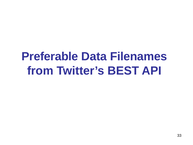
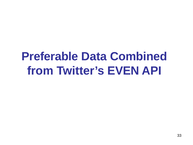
Filenames: Filenames -> Combined (139, 56)
BEST: BEST -> EVEN (123, 71)
